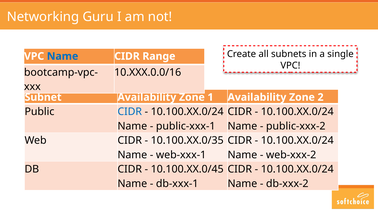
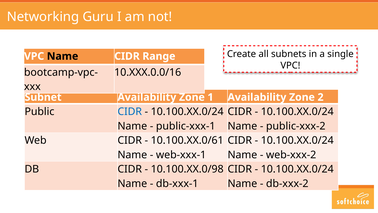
Name colour: blue -> black (63, 56)
10.100.XX.0/35: 10.100.XX.0/35 -> 10.100.XX.0/61 (187, 140)
10.100.XX.0/45: 10.100.XX.0/45 -> 10.100.XX.0/98 (187, 169)
